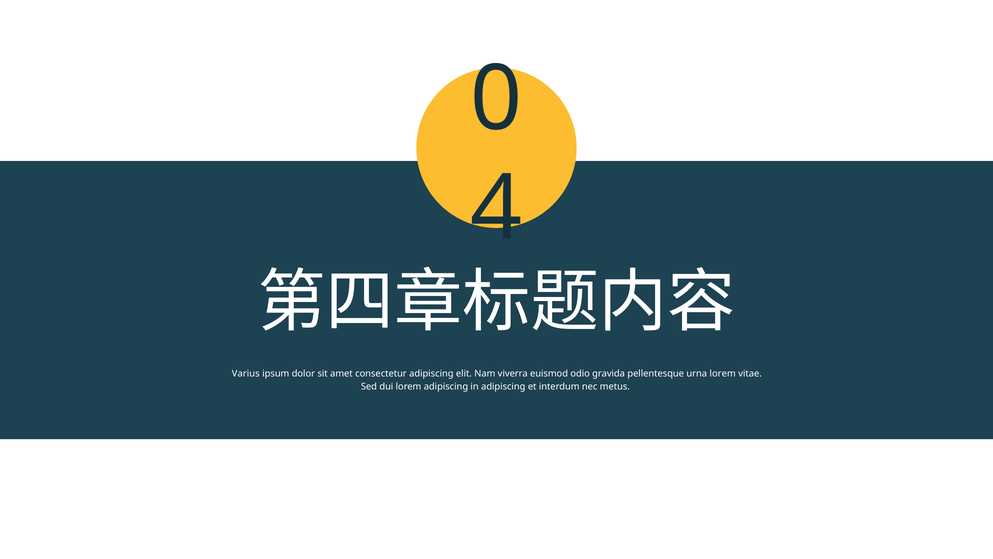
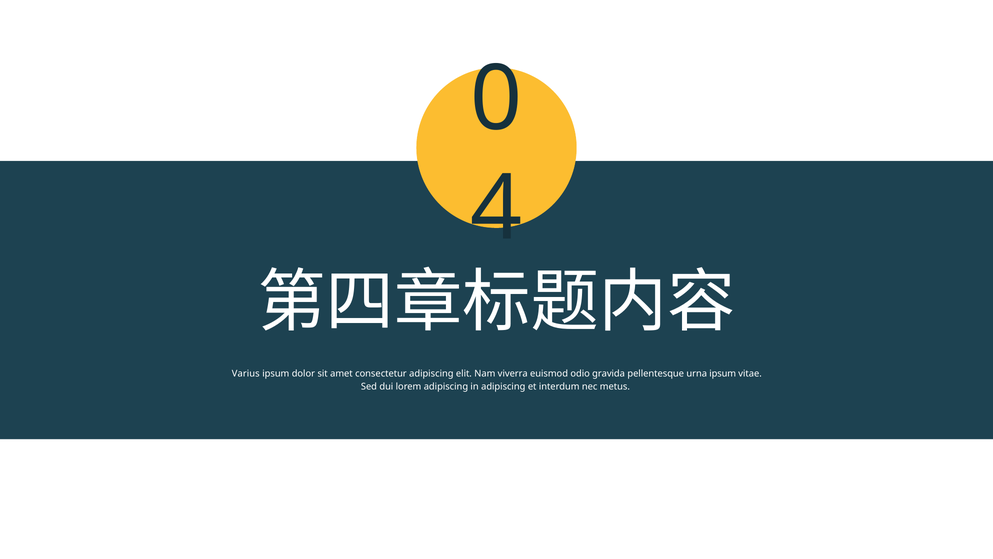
urna lorem: lorem -> ipsum (723, 373)
